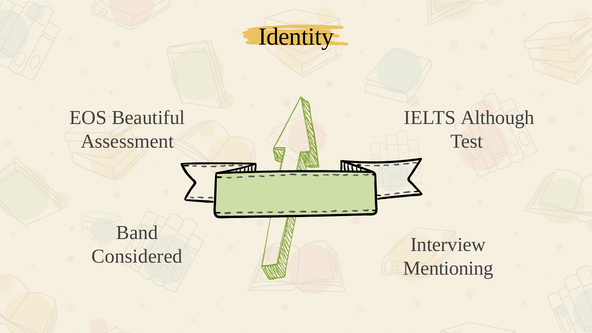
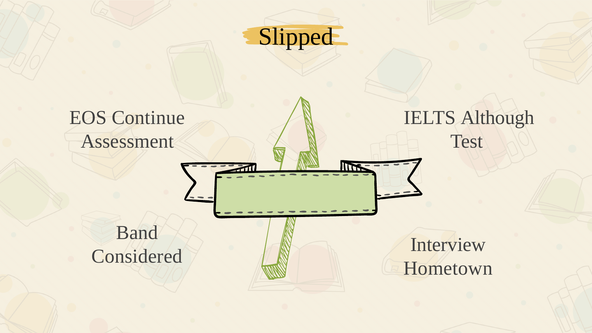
Identity: Identity -> Slipped (296, 37)
Beautiful: Beautiful -> Continue (148, 118)
Mentioning: Mentioning -> Hometown (448, 268)
